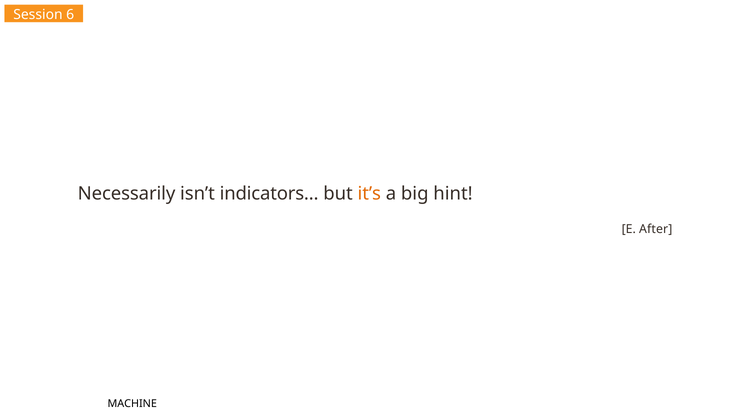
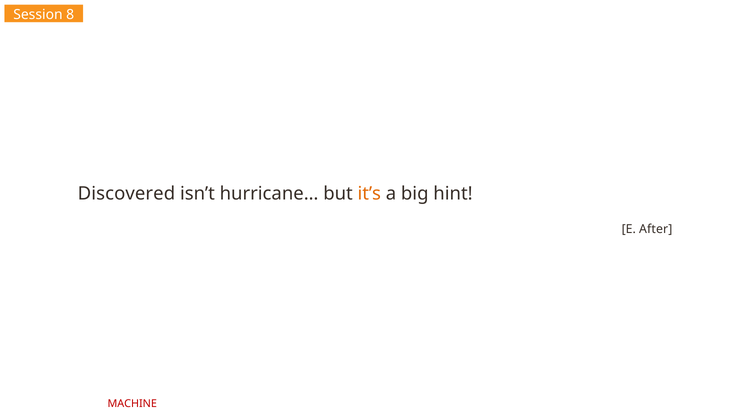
6: 6 -> 8 (70, 14)
Necessarily: Necessarily -> Discovered (126, 194)
indicators…: indicators… -> hurricane… (269, 194)
MACHINE colour: black -> red (132, 404)
